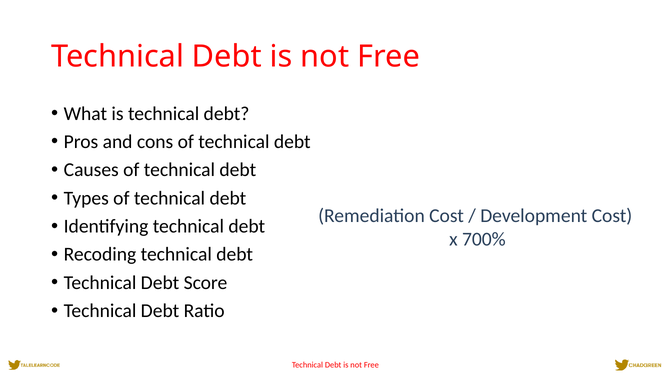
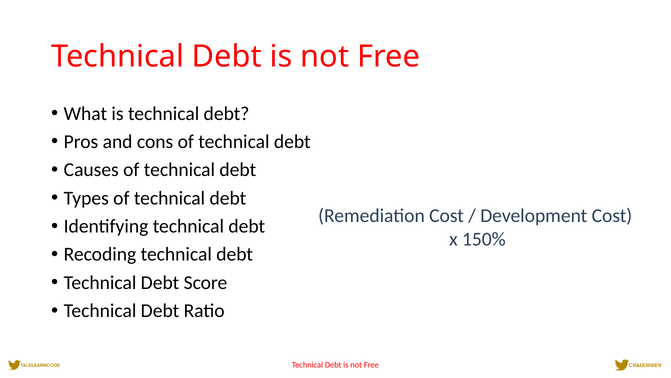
700%: 700% -> 150% (484, 239)
